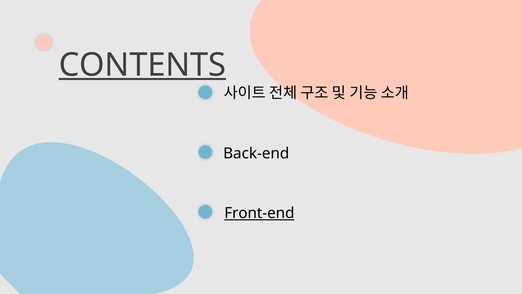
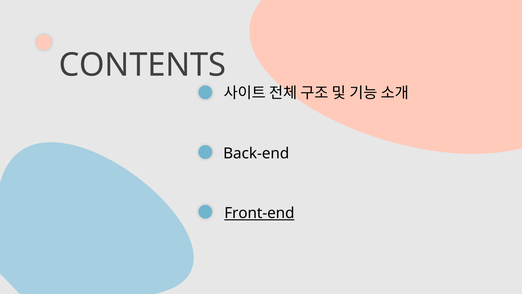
CONTENTS underline: present -> none (142, 65)
